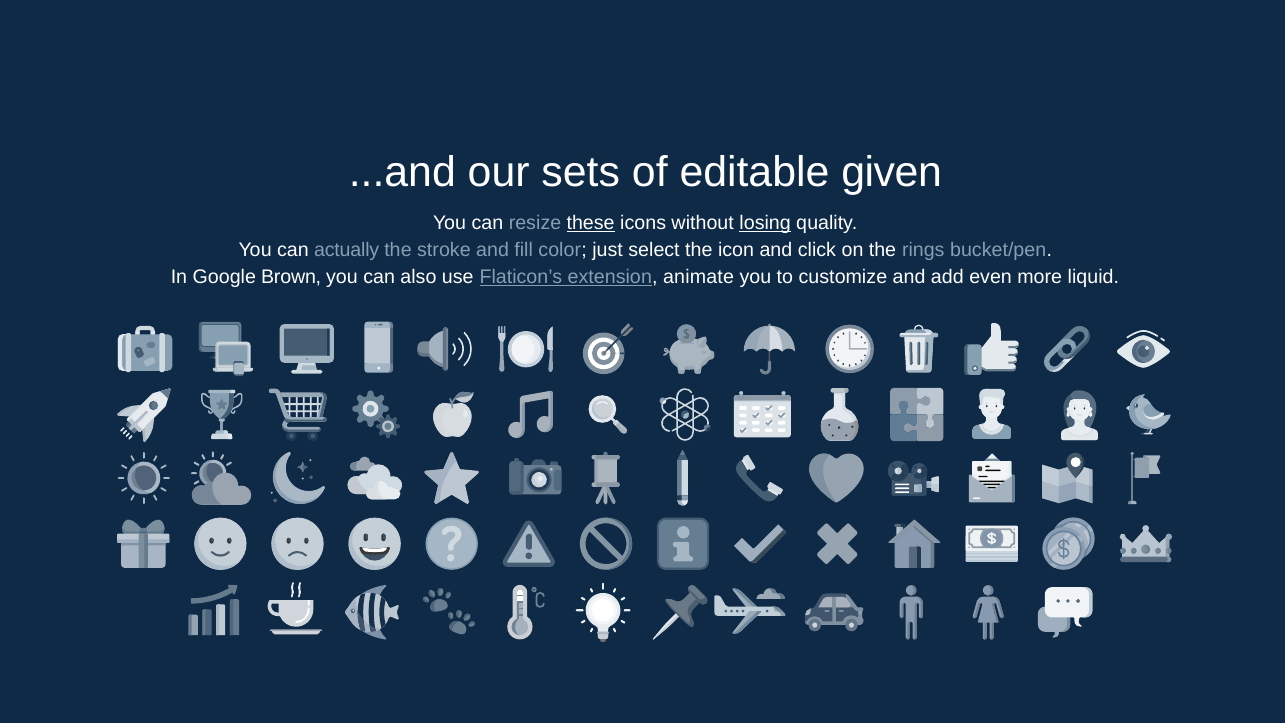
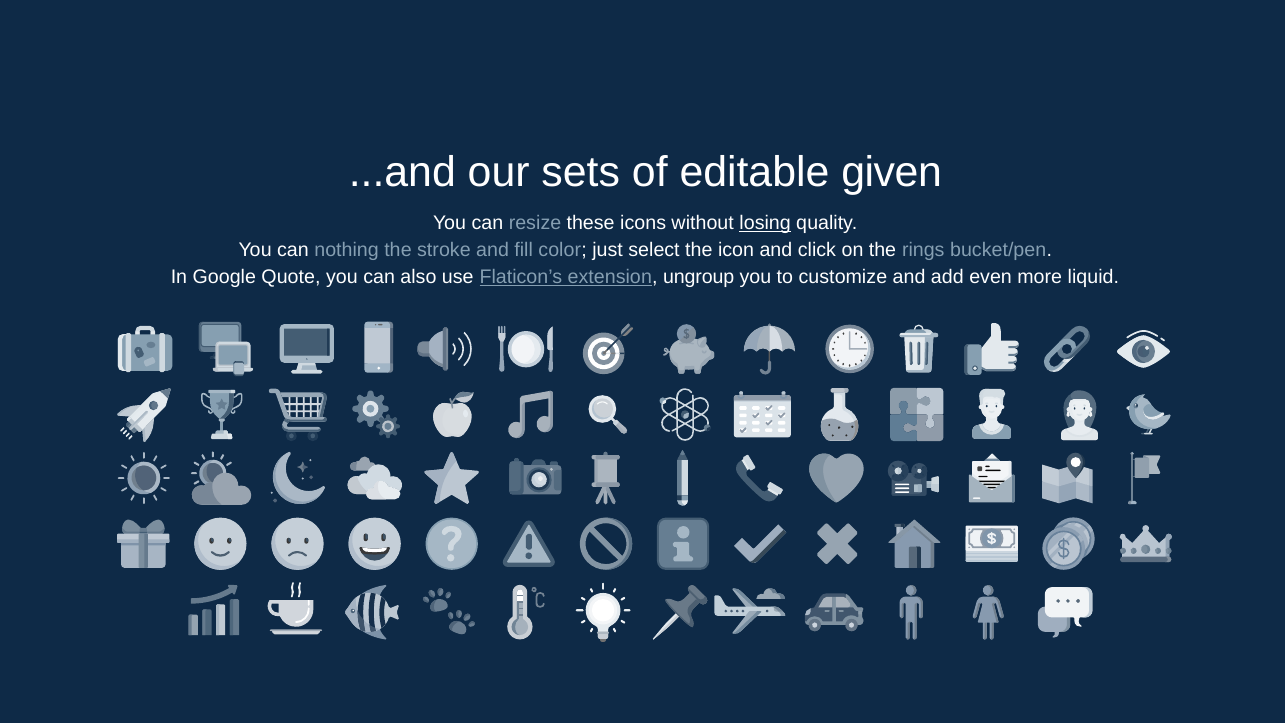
these underline: present -> none (591, 223)
actually: actually -> nothing (347, 250)
Brown: Brown -> Quote (291, 277)
animate: animate -> ungroup (699, 277)
